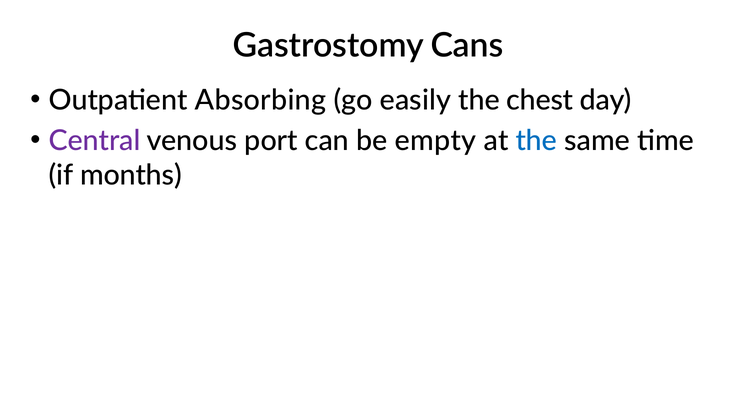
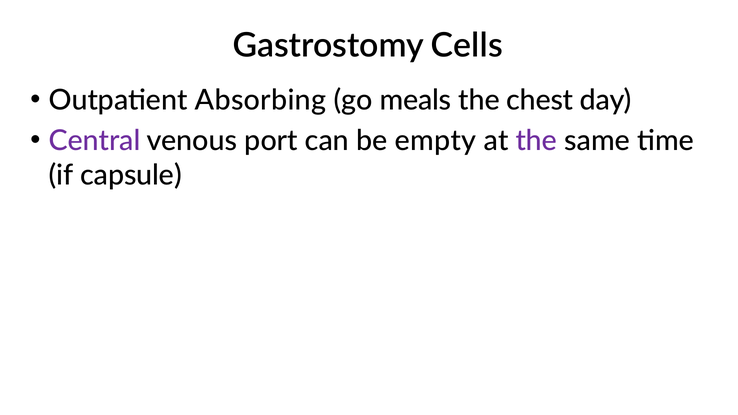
Cans: Cans -> Cells (467, 46)
easily: easily -> meals (416, 100)
the colour: blue -> purple (536, 141)
months: months -> capsule (131, 175)
